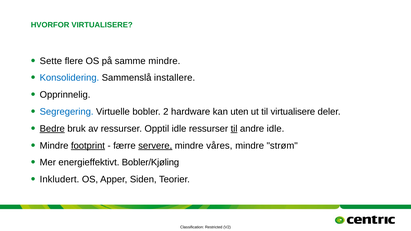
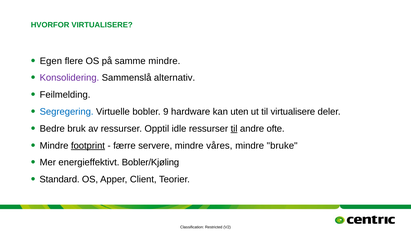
Sette: Sette -> Egen (51, 61)
Konsolidering colour: blue -> purple (69, 78)
installere: installere -> alternativ (175, 78)
Opprinnelig: Opprinnelig -> Feilmelding (65, 95)
2: 2 -> 9 (166, 112)
Bedre underline: present -> none (52, 129)
andre idle: idle -> ofte (276, 129)
servere underline: present -> none (155, 146)
strøm: strøm -> bruke (282, 146)
Inkludert: Inkludert -> Standard (60, 180)
Siden: Siden -> Client (143, 180)
